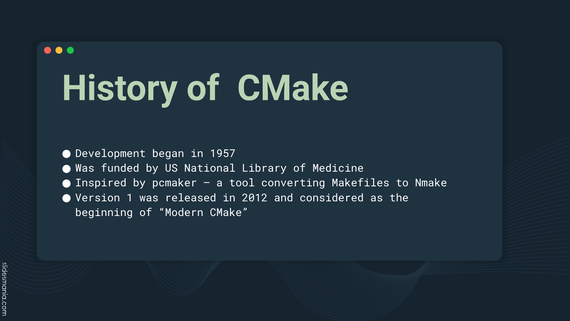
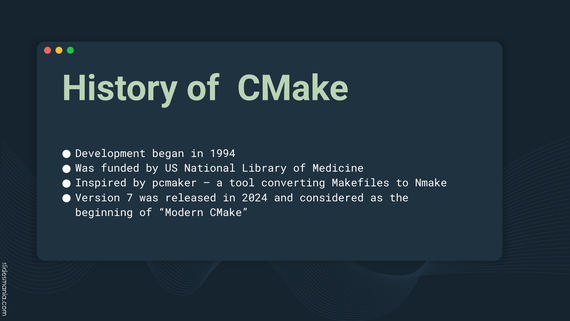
1957: 1957 -> 1994 (223, 153)
1: 1 -> 7 (130, 198)
2012: 2012 -> 2024 (255, 198)
